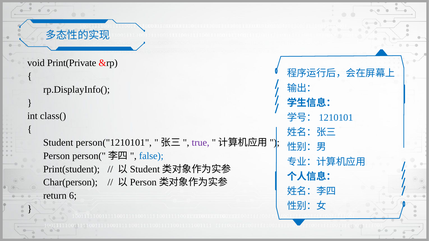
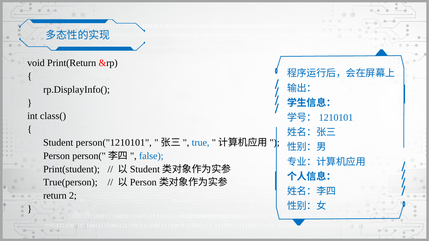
Print(Private: Print(Private -> Print(Return (72, 63)
true colour: purple -> blue (201, 143)
Char(person: Char(person -> True(person (70, 183)
6: 6 -> 2 (73, 196)
